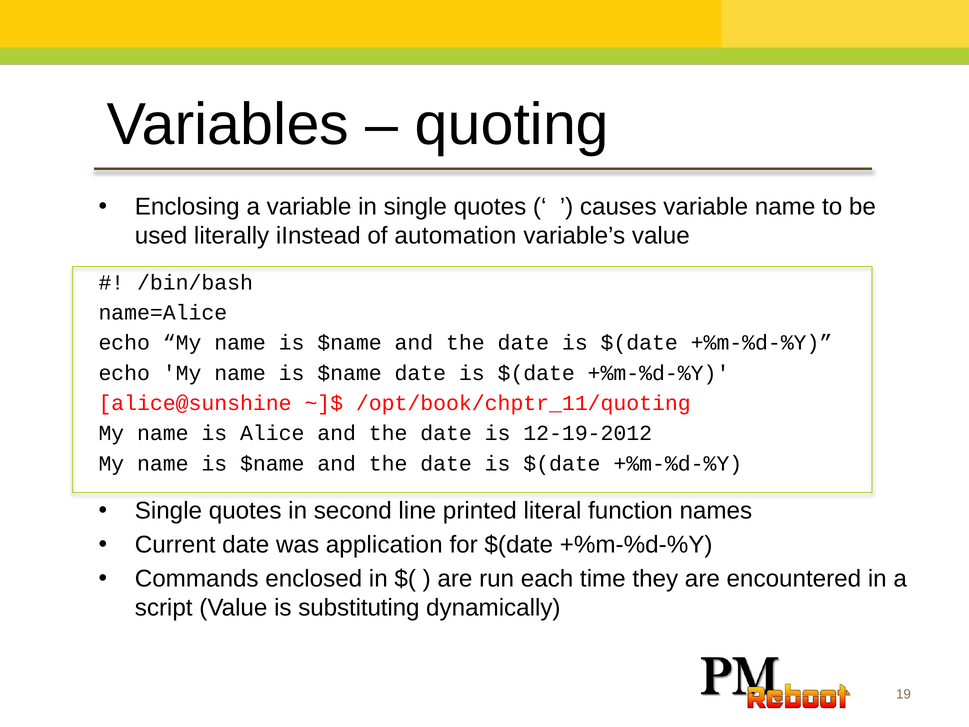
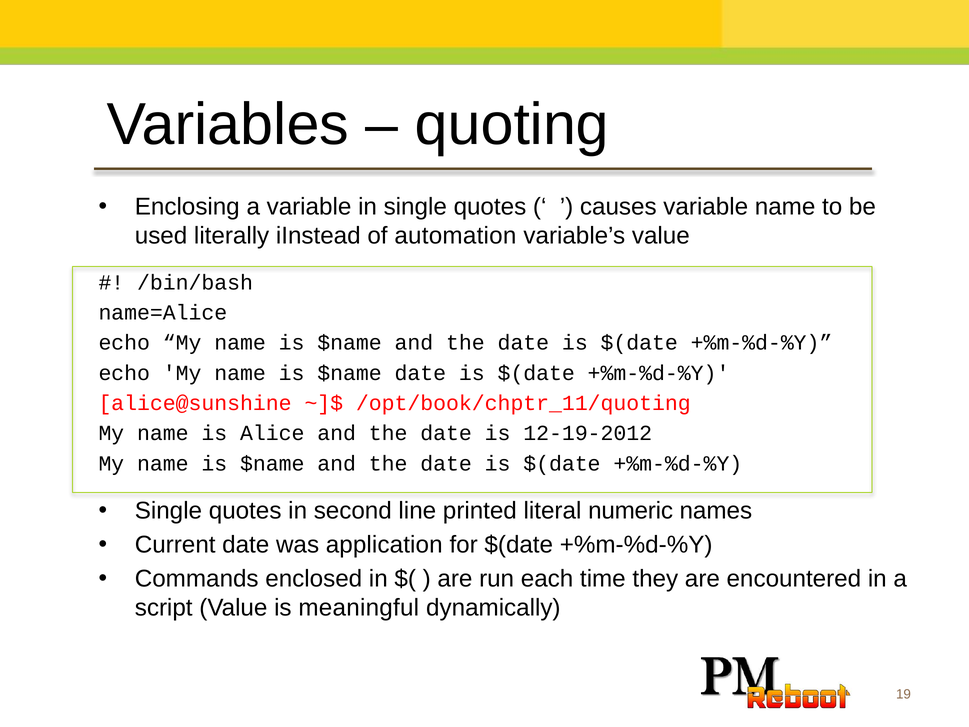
function: function -> numeric (631, 511)
substituting: substituting -> meaningful (359, 608)
